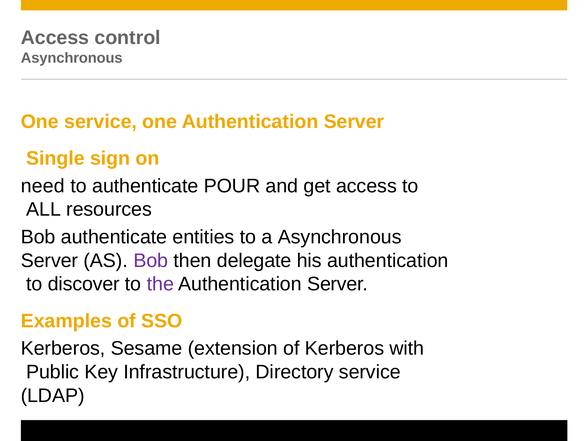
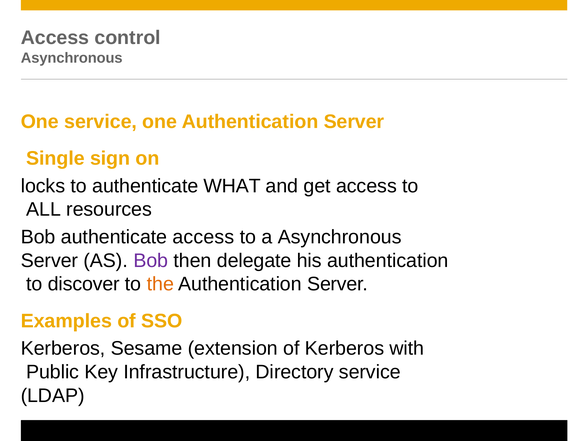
need: need -> locks (43, 186)
POUR: POUR -> WHAT (232, 186)
authenticate entities: entities -> access (203, 237)
the colour: purple -> orange (160, 284)
